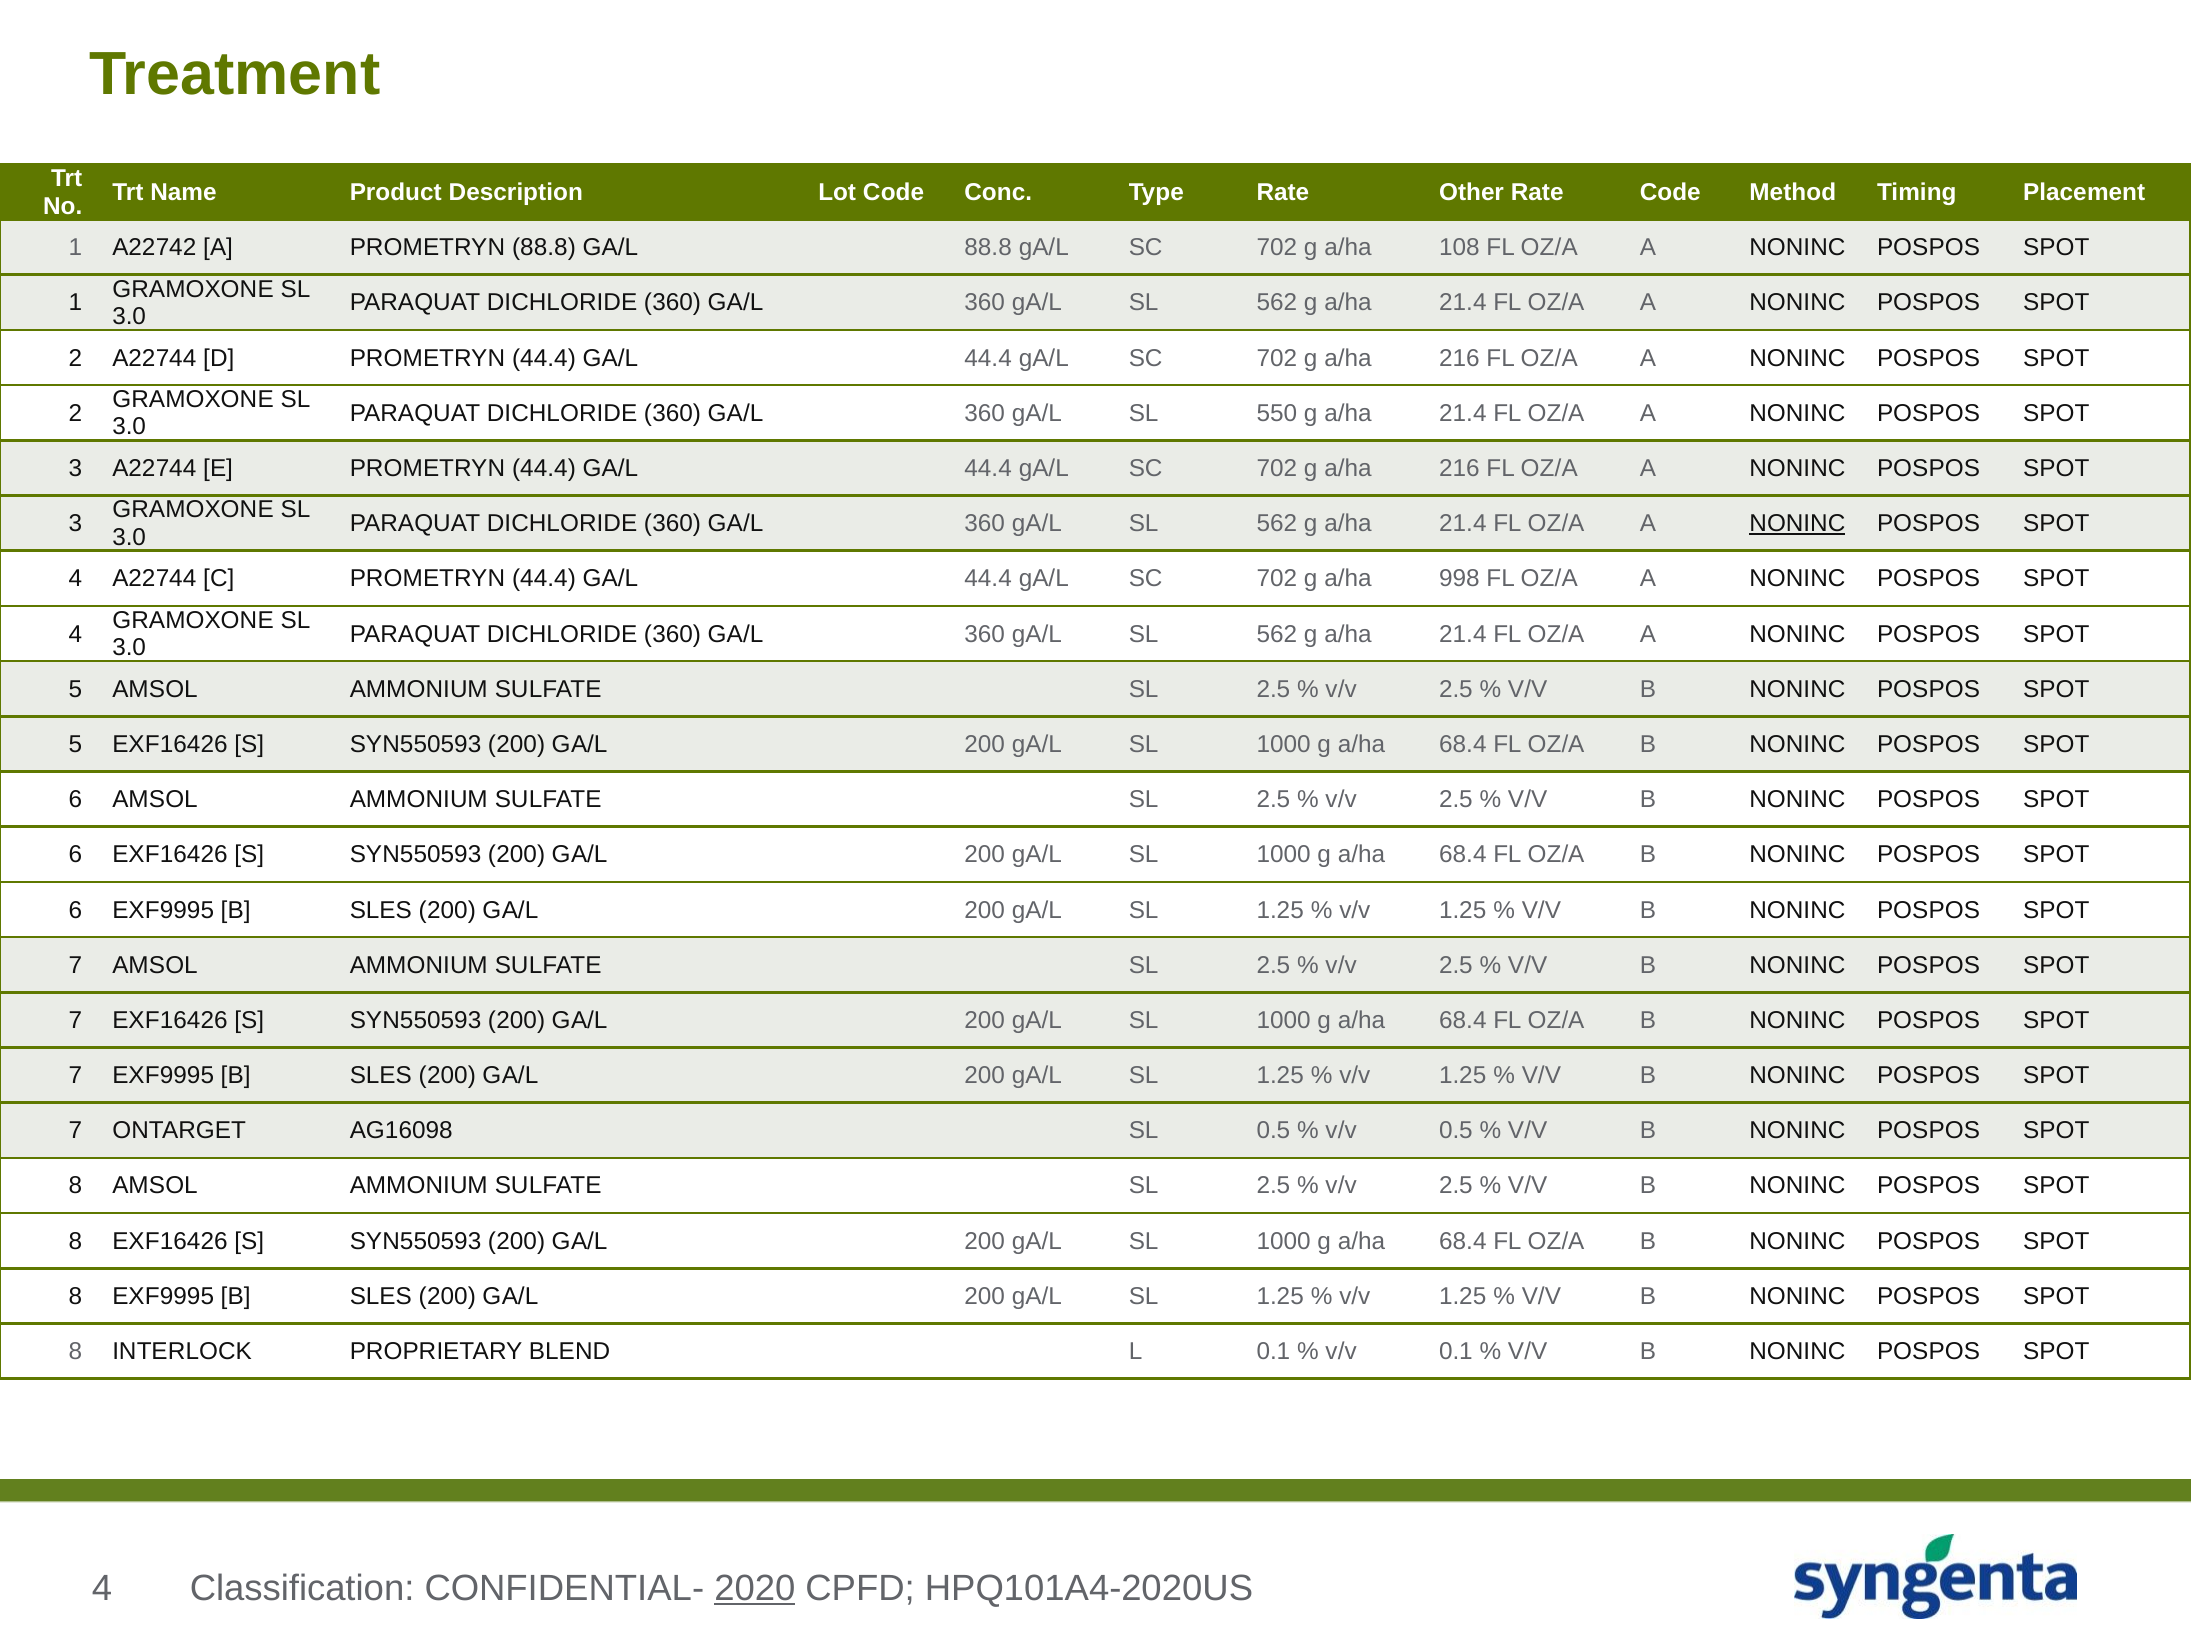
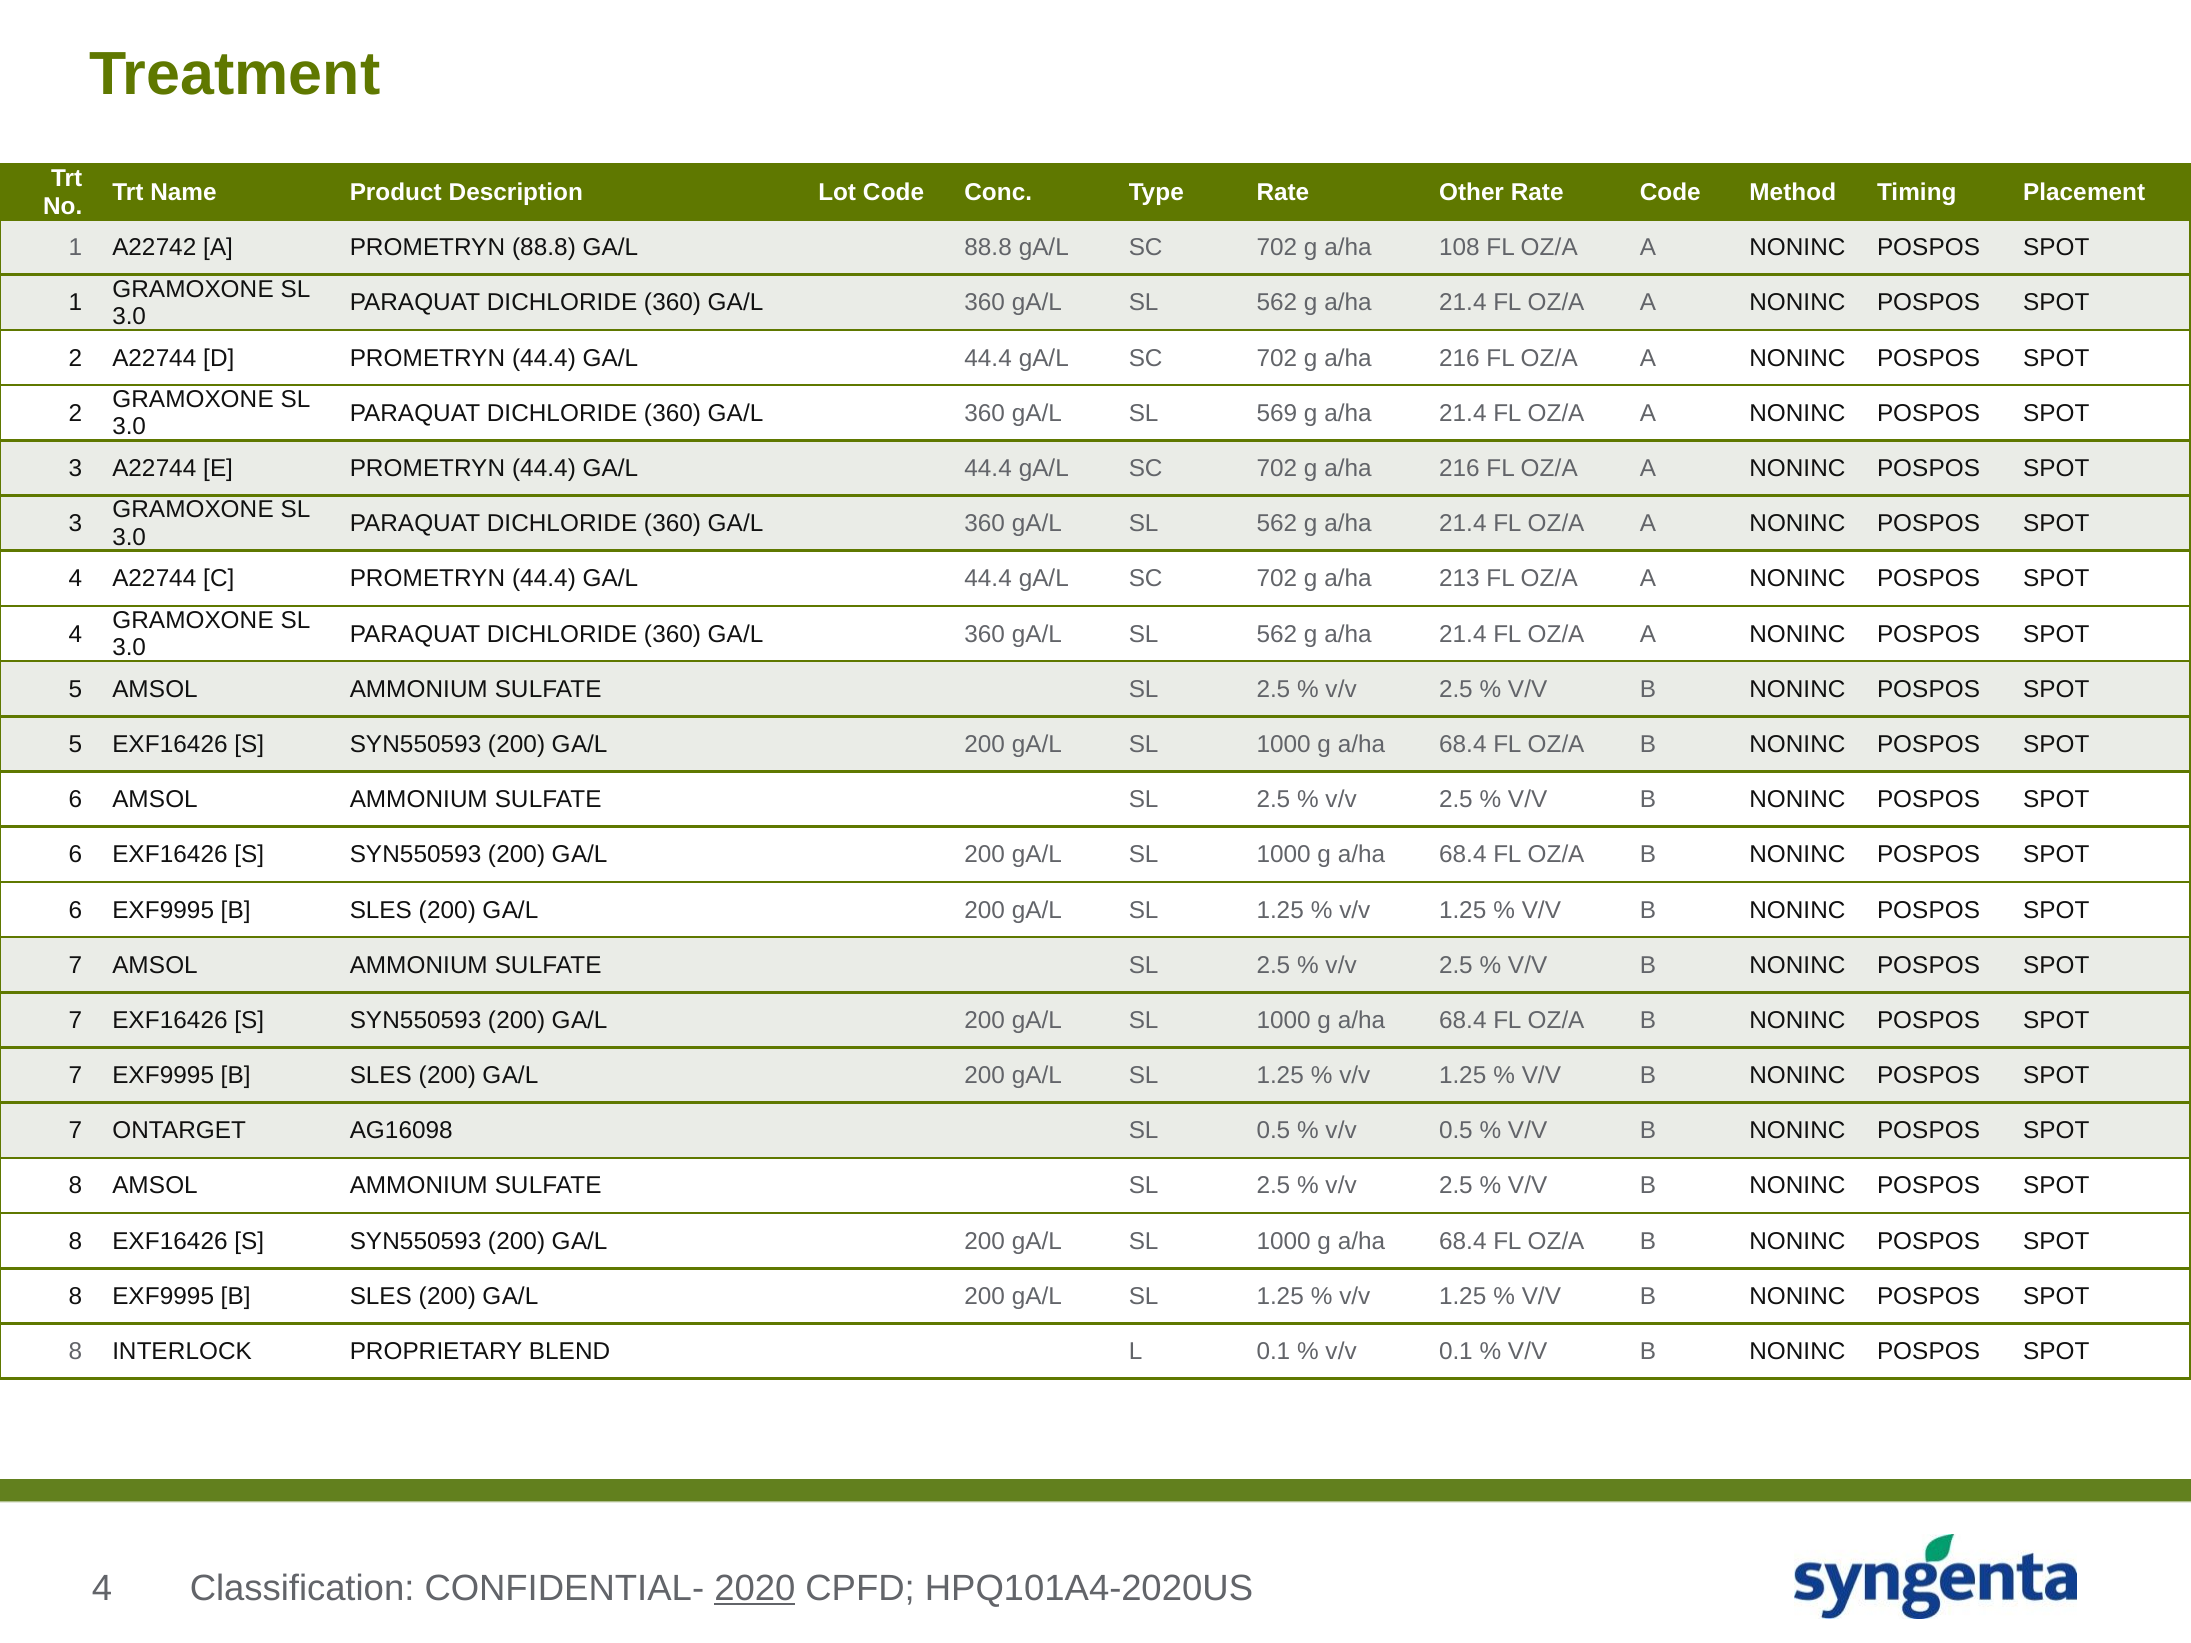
550: 550 -> 569 (1277, 413)
NONINC underline: present -> none (1797, 524)
998: 998 -> 213 (1459, 579)
